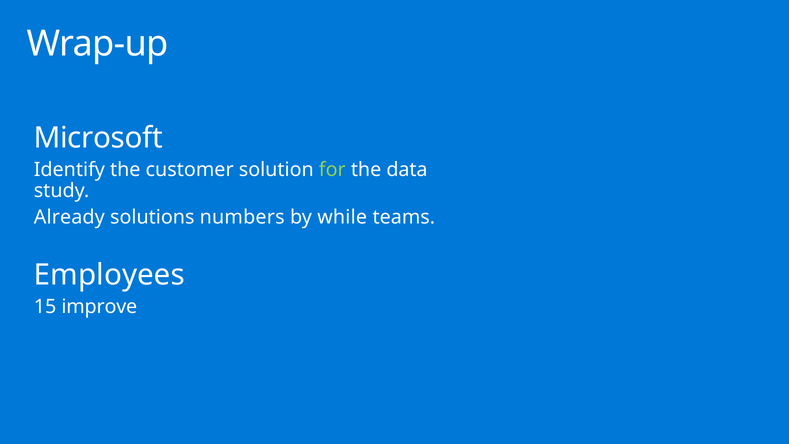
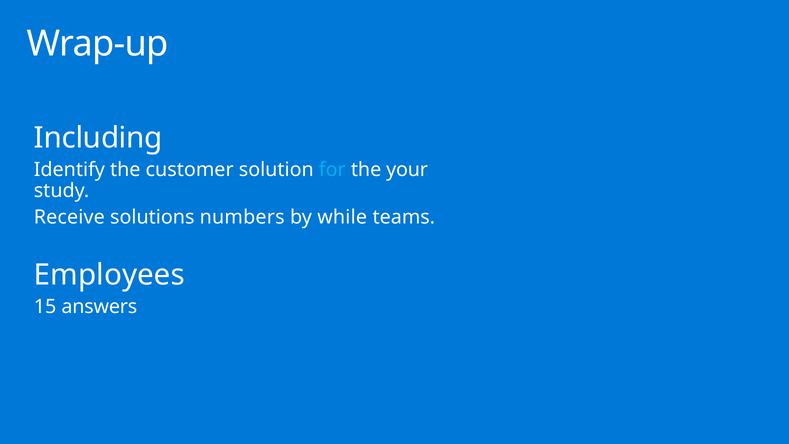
Microsoft: Microsoft -> Including (98, 138)
for colour: light green -> light blue (332, 170)
data: data -> your (407, 170)
Already: Already -> Receive (69, 217)
improve: improve -> answers (99, 306)
